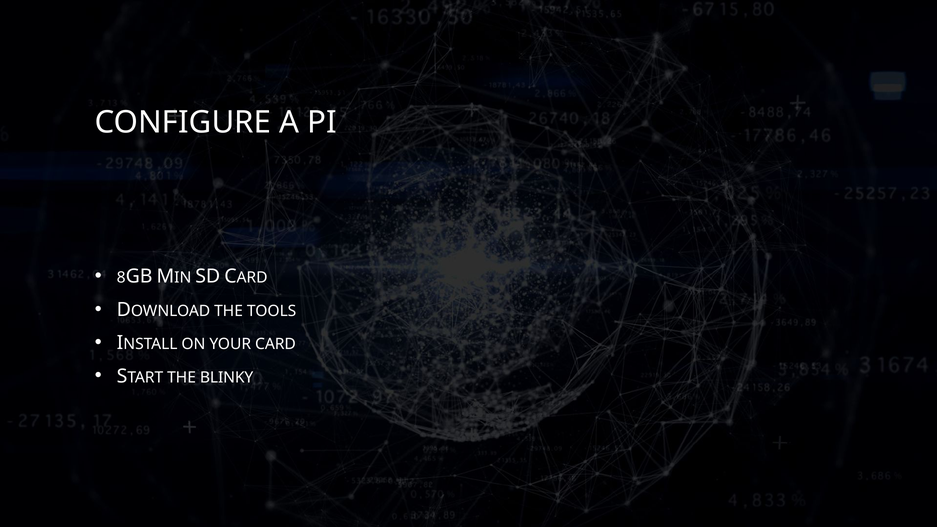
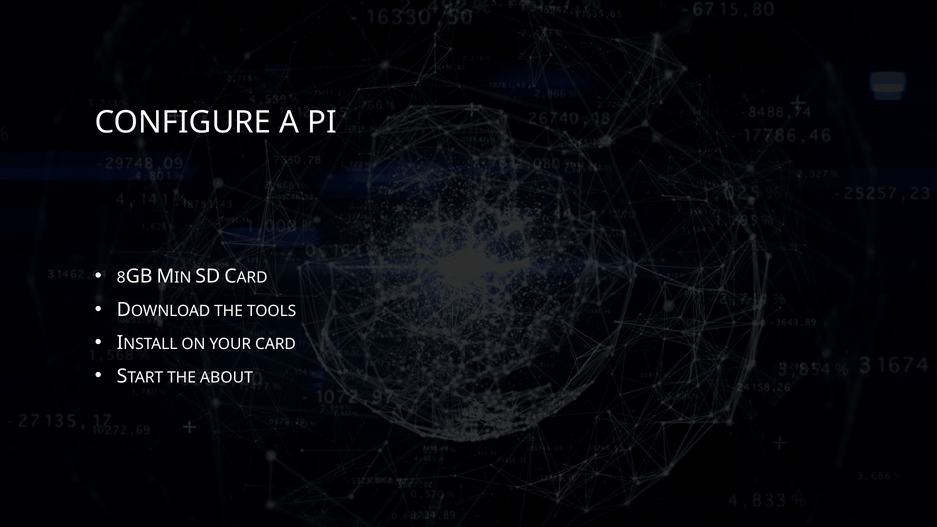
BLINKY: BLINKY -> ABOUT (226, 377)
